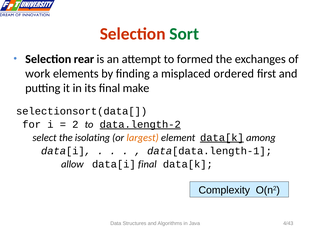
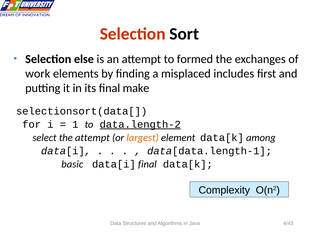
Sort colour: green -> black (184, 34)
rear: rear -> else (84, 59)
ordered: ordered -> includes (234, 74)
2: 2 -> 1 (75, 124)
the isolating: isolating -> attempt (92, 138)
data[k underline: present -> none (222, 138)
allow: allow -> basic (72, 164)
